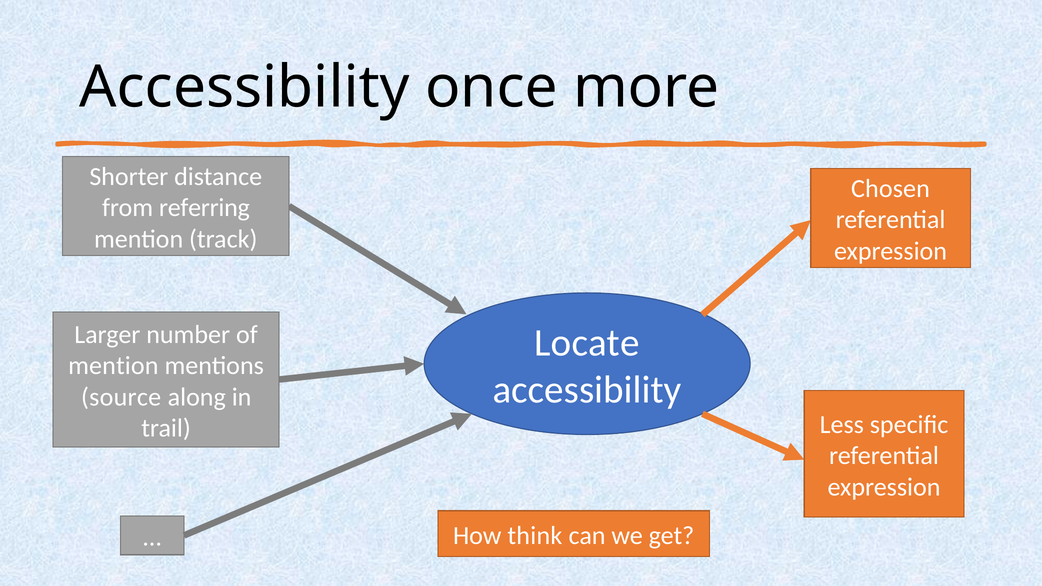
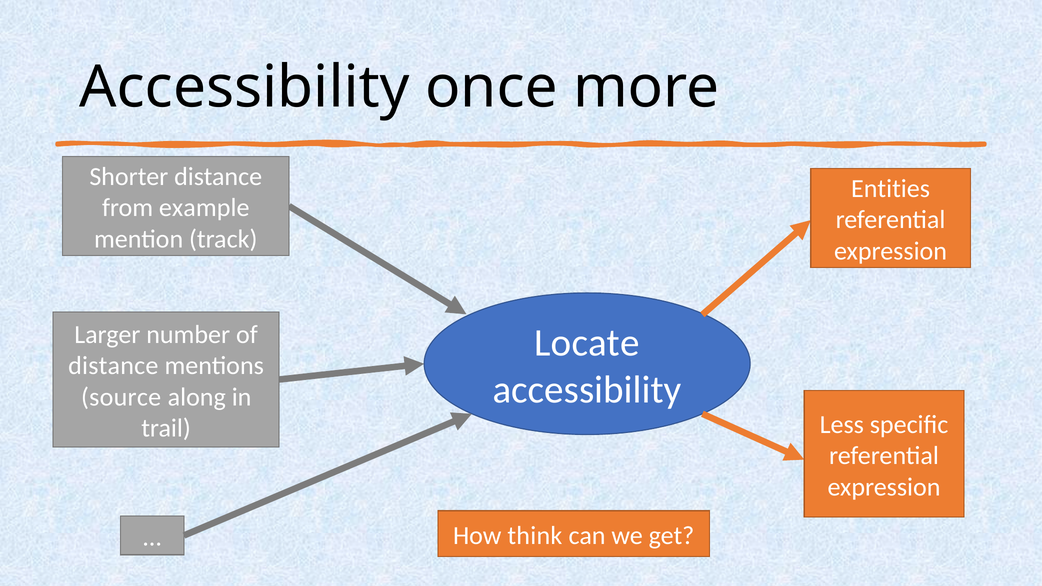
Chosen: Chosen -> Entities (891, 189)
referring: referring -> example (204, 208)
mention: mention -> distance (113, 366)
